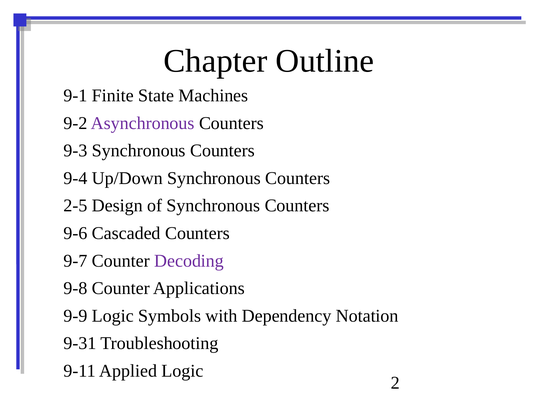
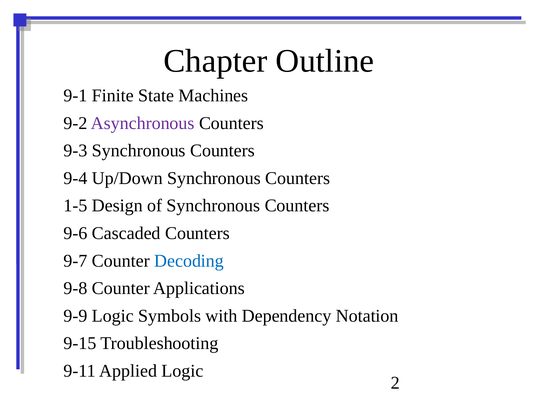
2-5: 2-5 -> 1-5 (76, 205)
Decoding colour: purple -> blue (189, 260)
9-31: 9-31 -> 9-15 (80, 343)
